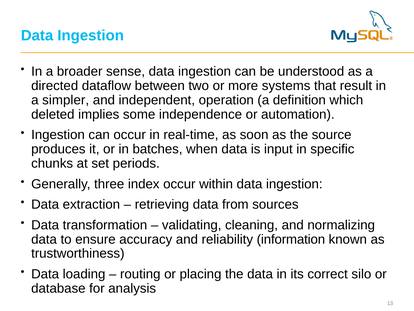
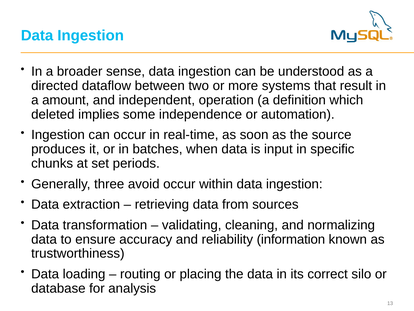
simpler: simpler -> amount (66, 100)
index: index -> avoid (144, 184)
